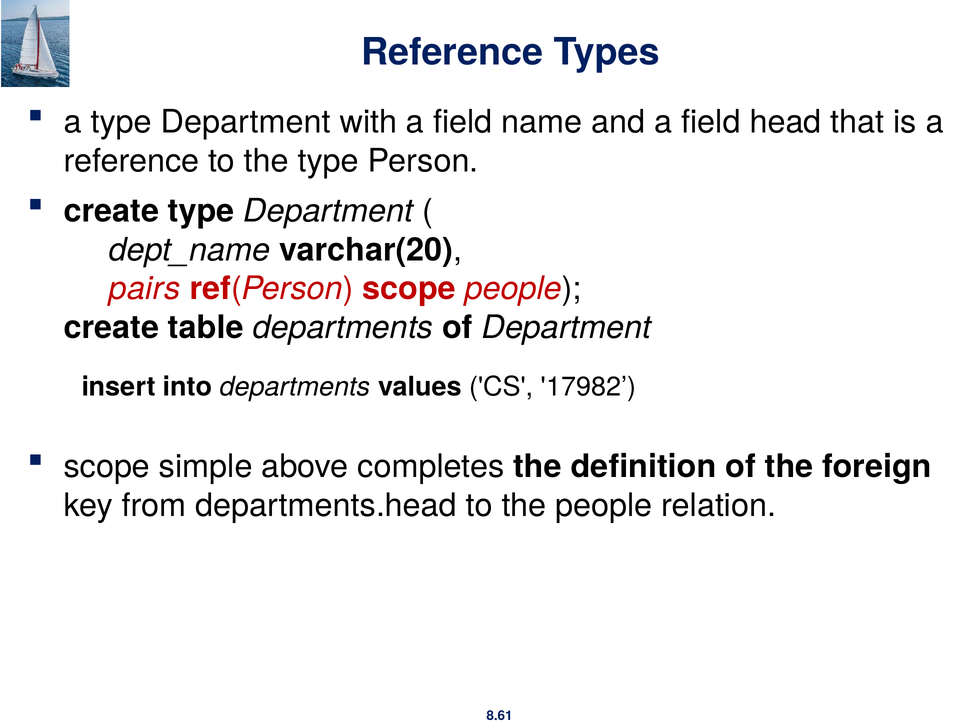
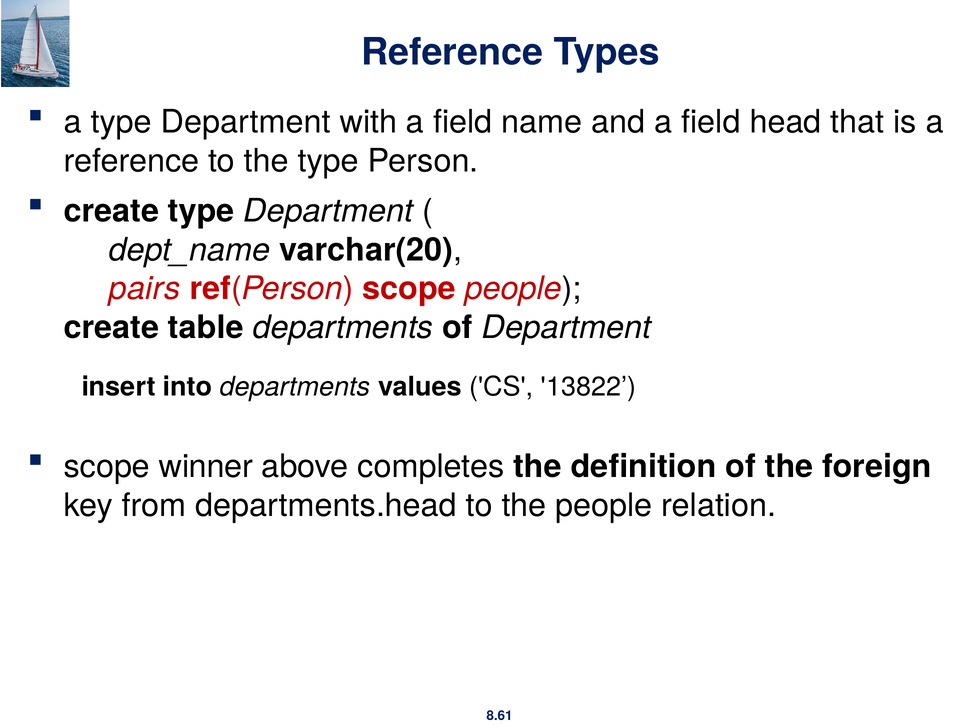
17982: 17982 -> 13822 (589, 387)
simple: simple -> winner (206, 467)
